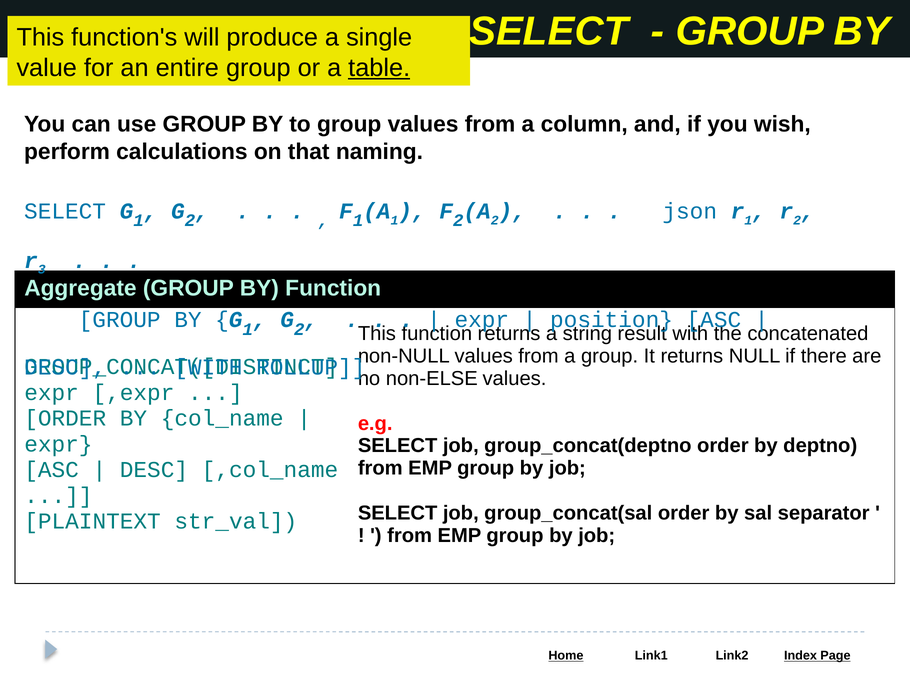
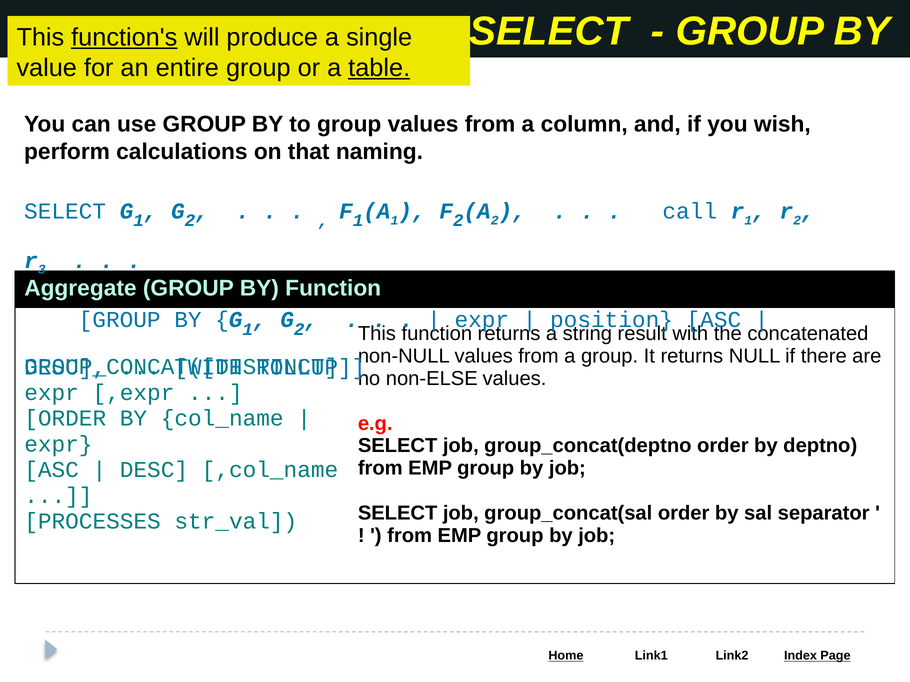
function's underline: none -> present (124, 37)
json: json -> call (690, 212)
PLAINTEXT: PLAINTEXT -> PROCESSES (93, 522)
